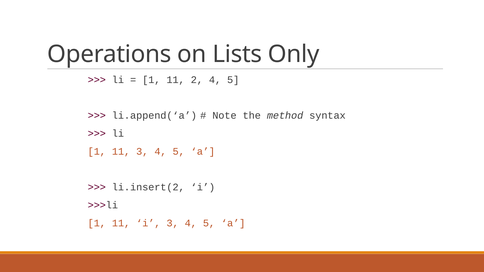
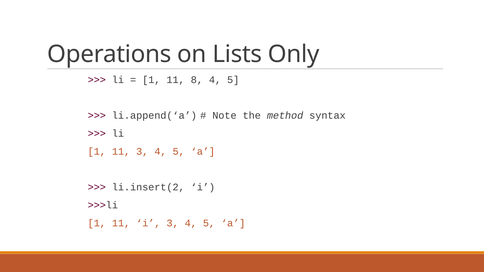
2: 2 -> 8 (197, 80)
